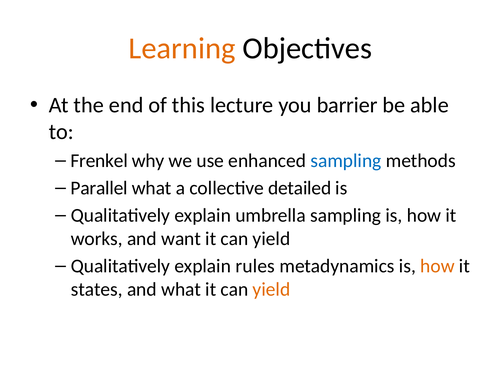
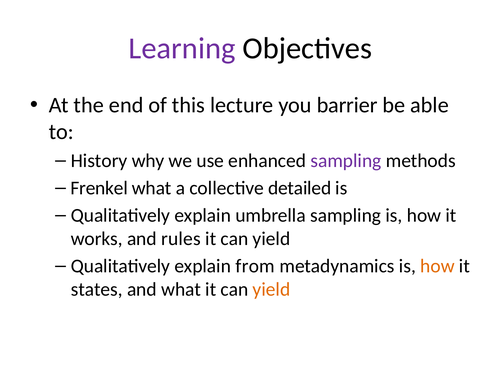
Learning colour: orange -> purple (182, 48)
Frenkel: Frenkel -> History (99, 161)
sampling colour: blue -> purple (346, 161)
Parallel: Parallel -> Frenkel (99, 188)
want: want -> rules (181, 239)
rules: rules -> from (255, 266)
